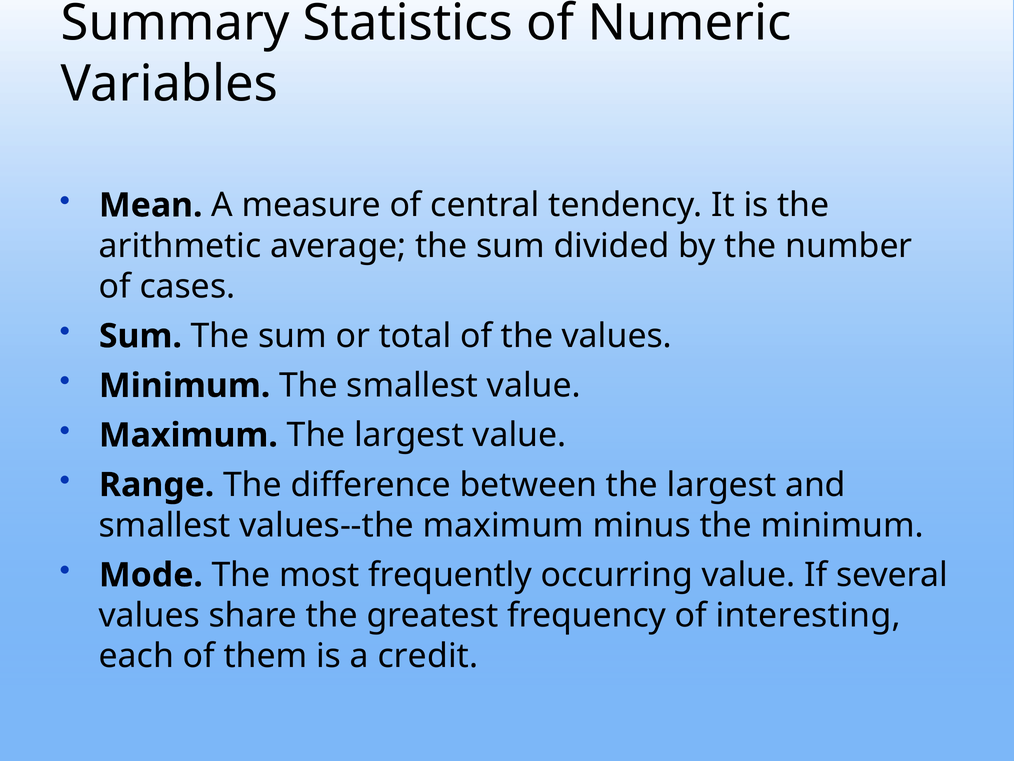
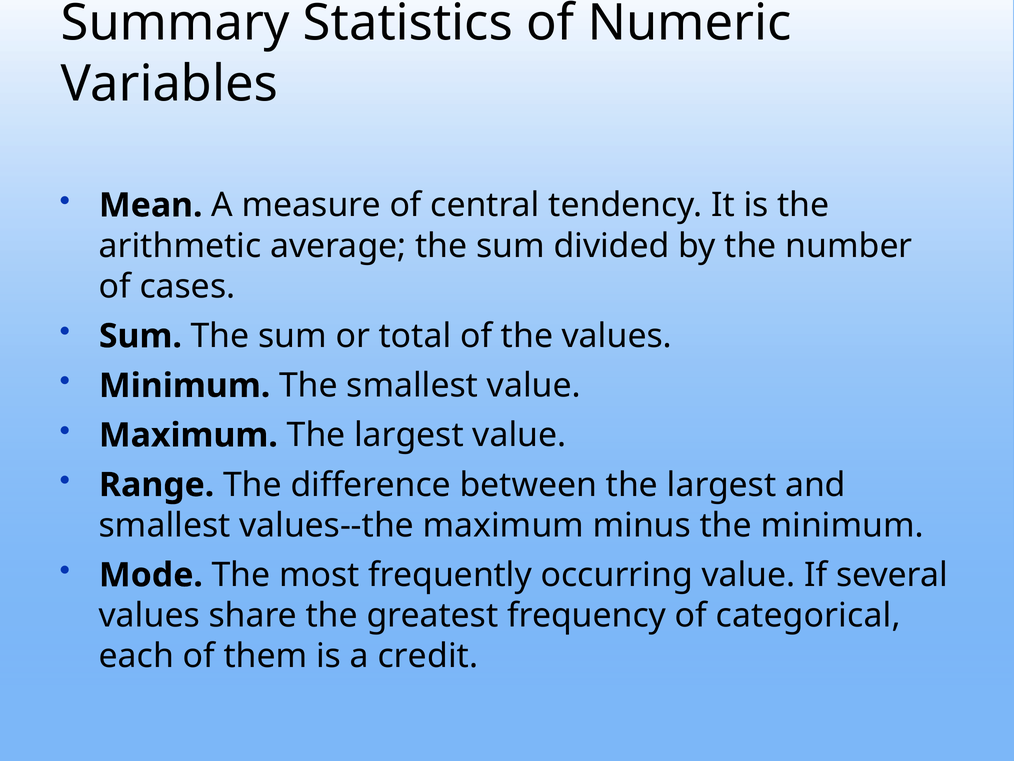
interesting: interesting -> categorical (808, 615)
